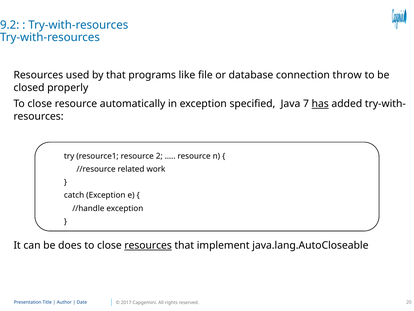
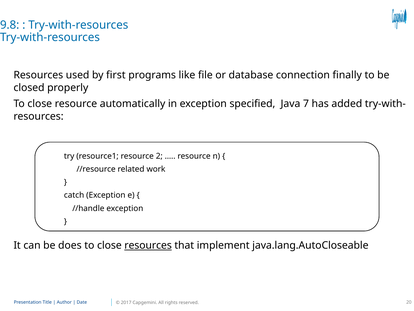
9.2: 9.2 -> 9.8 (10, 25)
by that: that -> first (116, 75)
throw: throw -> finally (347, 75)
has underline: present -> none (320, 104)
